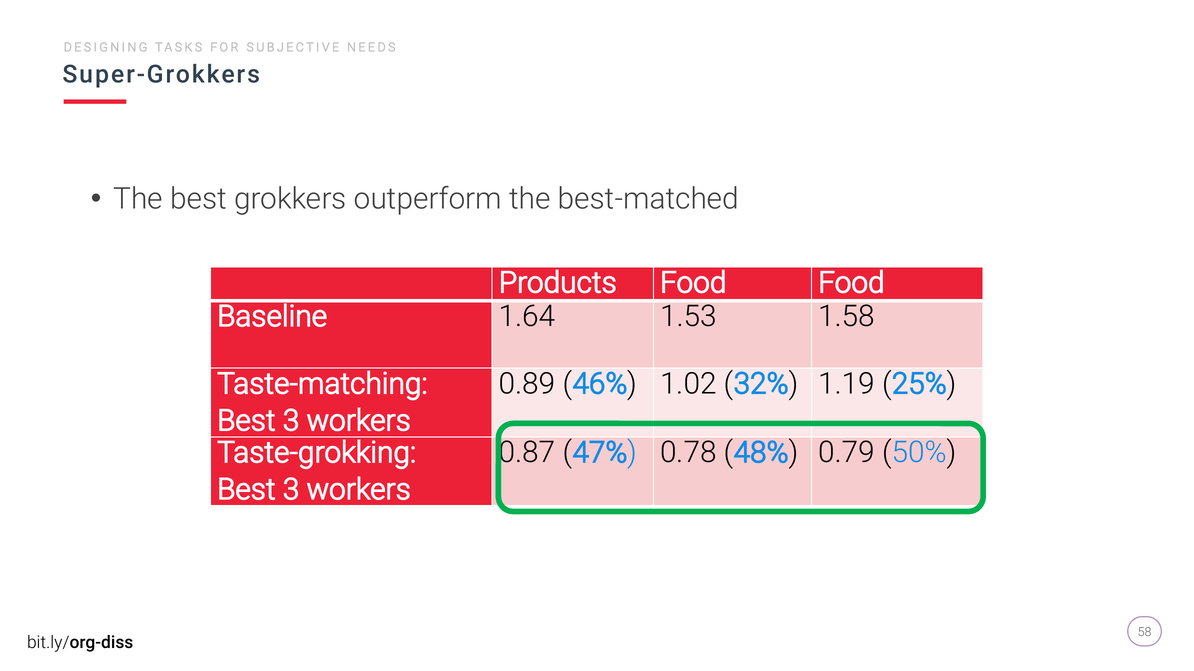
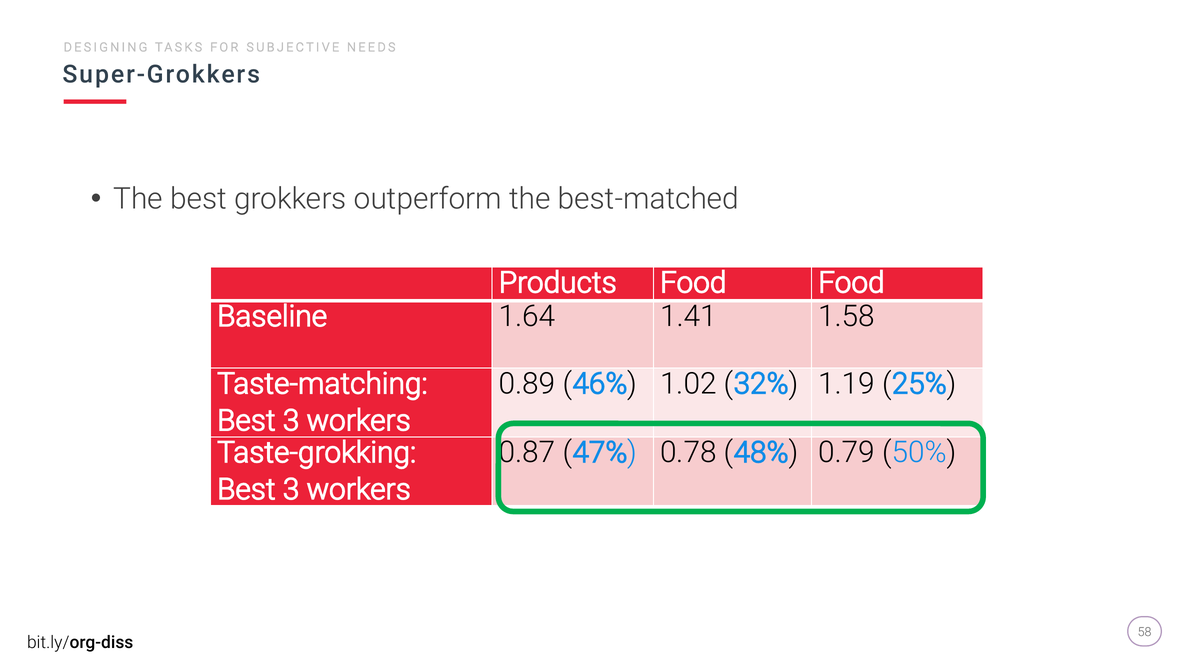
1.53: 1.53 -> 1.41 (688, 317)
